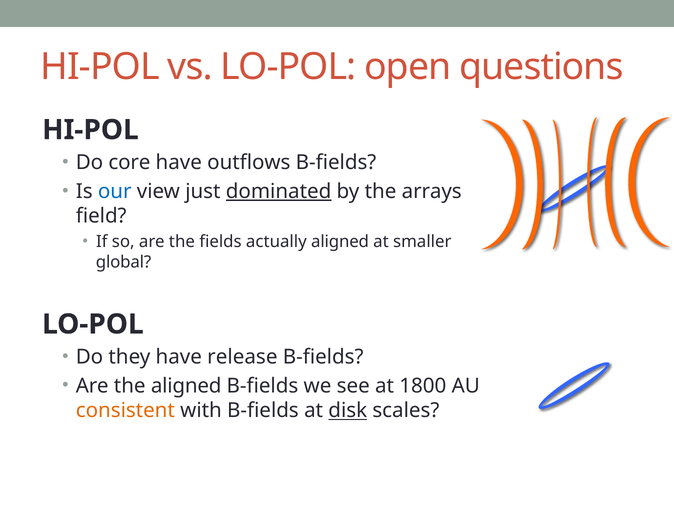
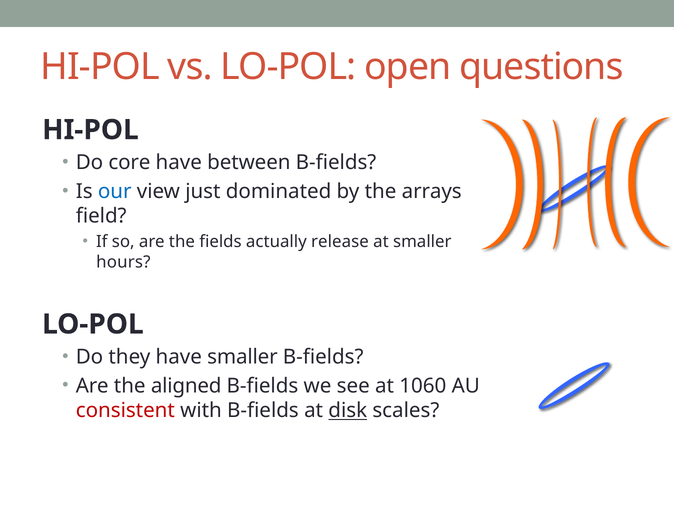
outflows: outflows -> between (249, 163)
dominated underline: present -> none (279, 191)
actually aligned: aligned -> release (340, 242)
global: global -> hours (123, 262)
have release: release -> smaller (242, 357)
1800: 1800 -> 1060 (423, 385)
consistent colour: orange -> red (125, 410)
